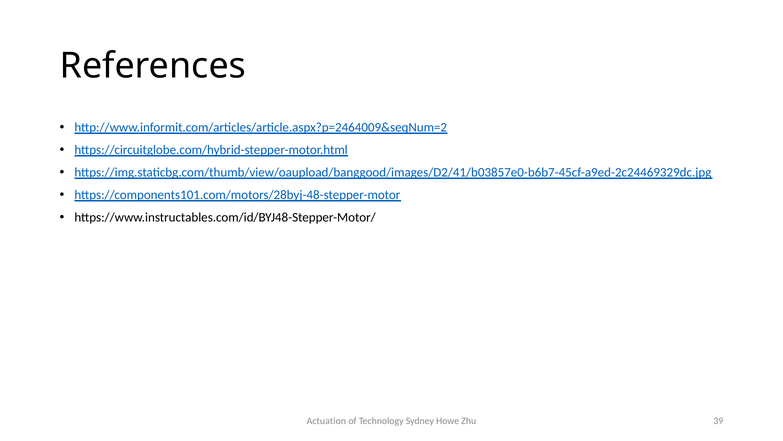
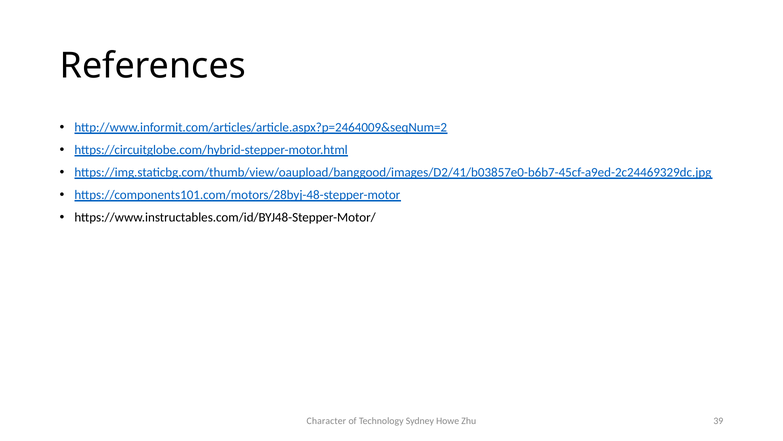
Actuation: Actuation -> Character (326, 421)
